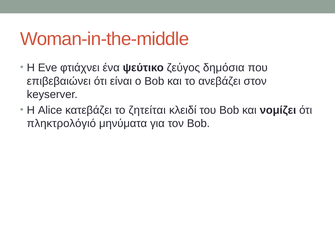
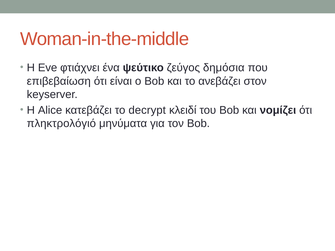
επιβεβαιώνει: επιβεβαιώνει -> επιβεβαίωση (59, 81)
ζητείται: ζητείται -> decrypt (147, 110)
